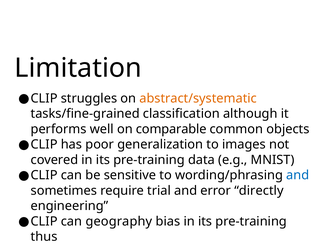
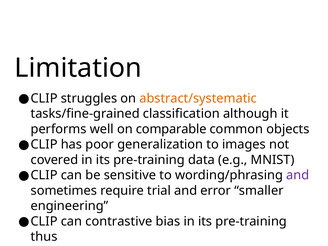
and colour: blue -> purple (298, 175)
directly: directly -> smaller (259, 191)
geography: geography -> contrastive (119, 221)
